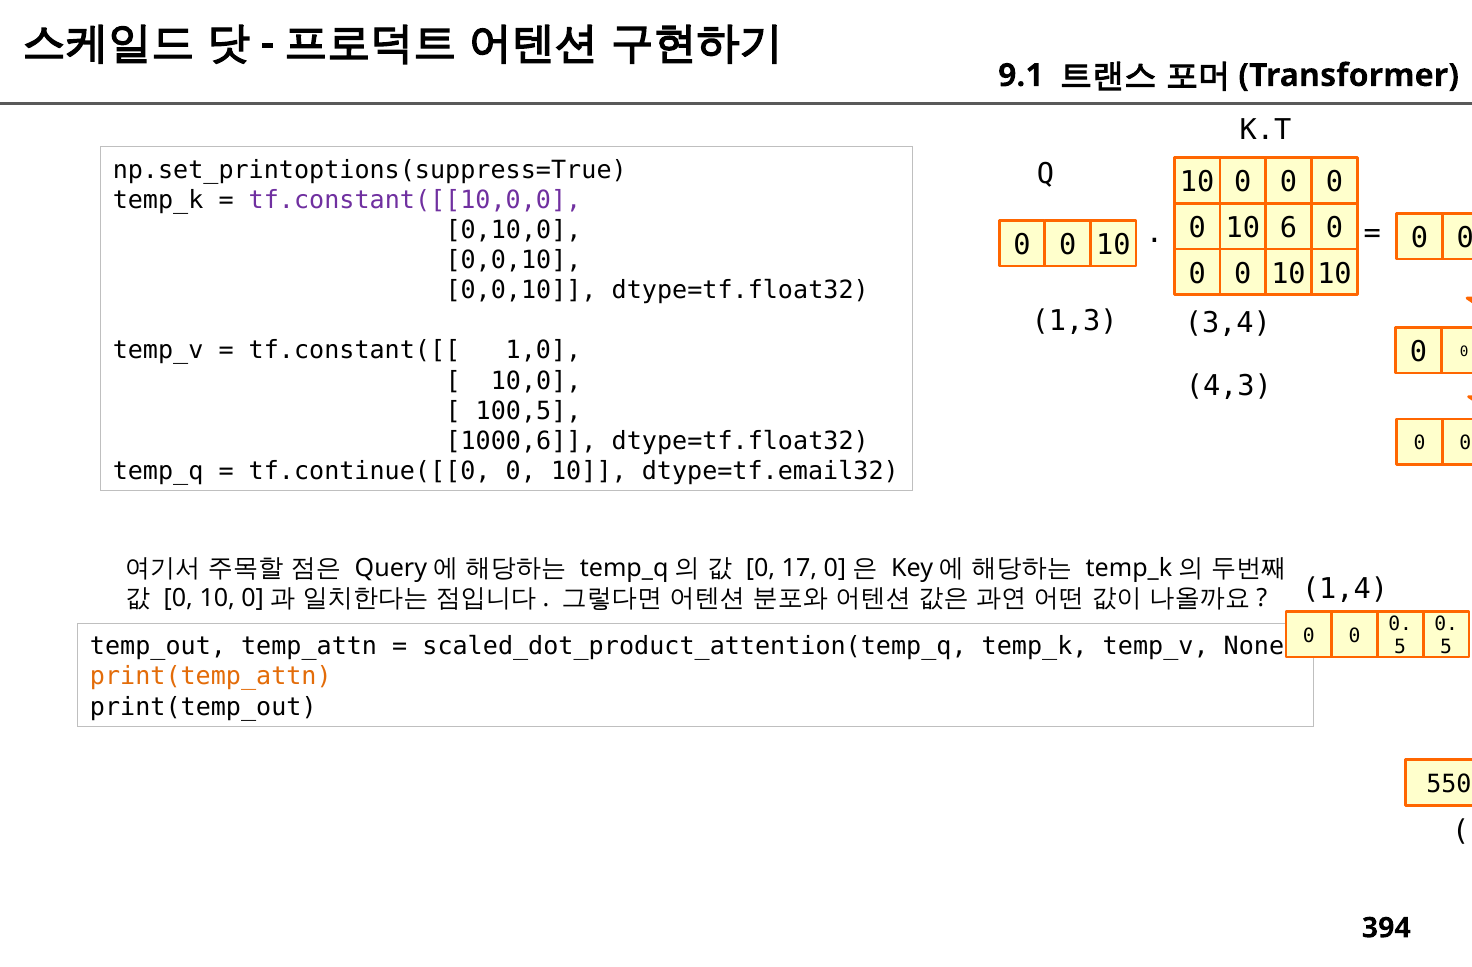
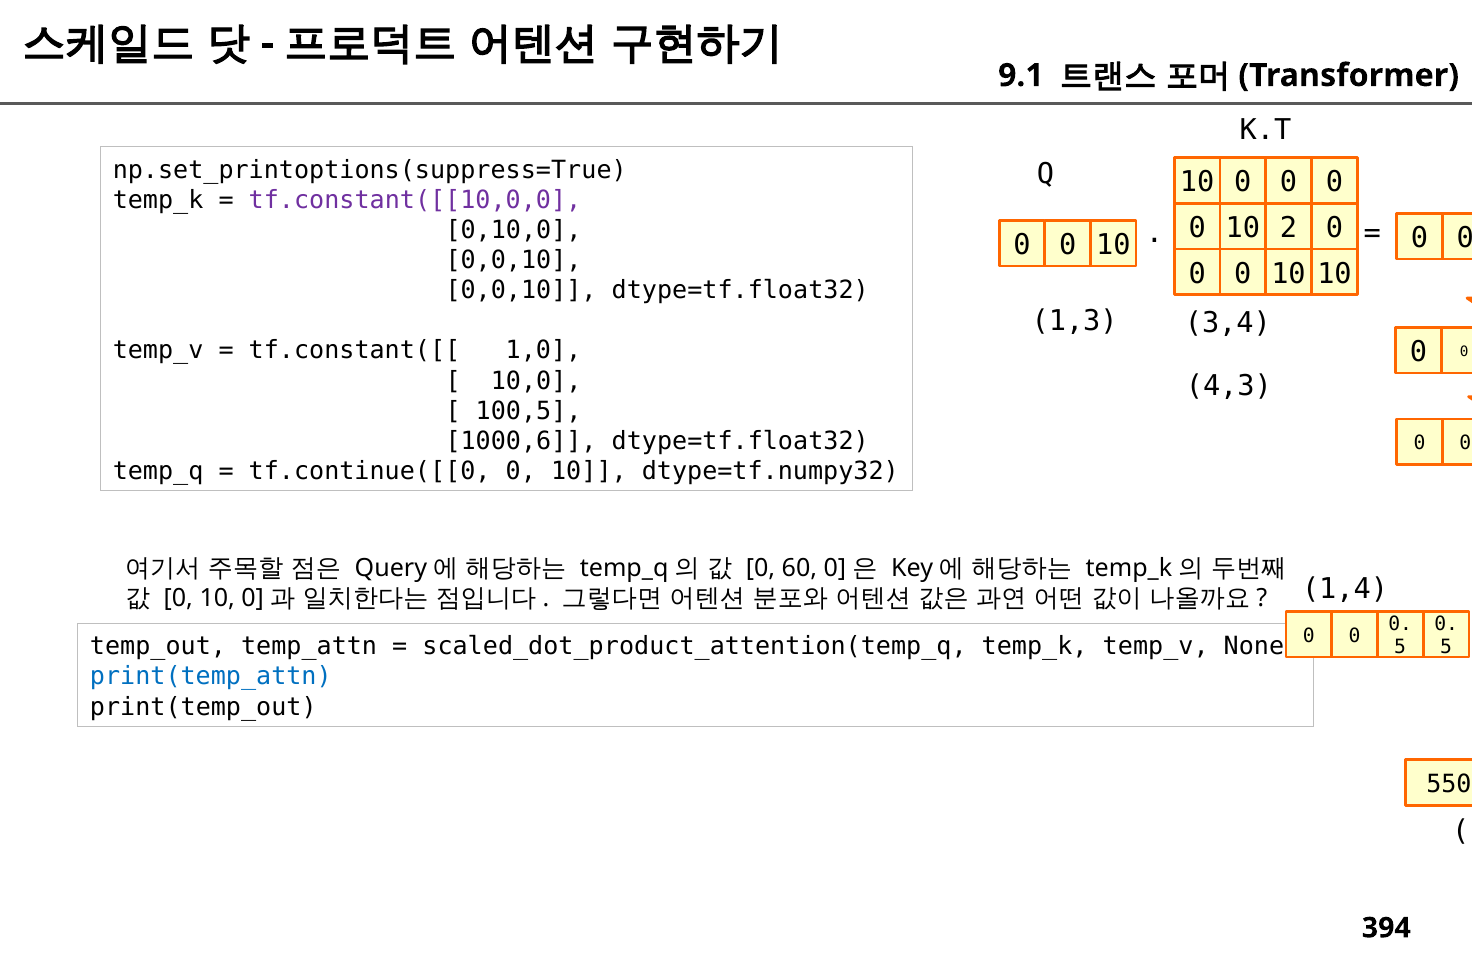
6: 6 -> 2 (1288, 228)
dtype=tf.email32: dtype=tf.email32 -> dtype=tf.numpy32 (770, 471)
17: 17 -> 60 (799, 568)
print(temp_attn colour: orange -> blue (211, 677)
